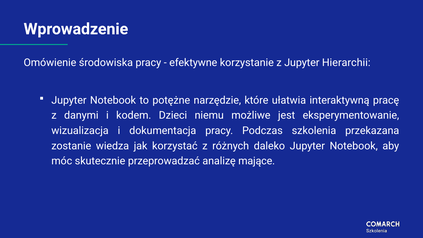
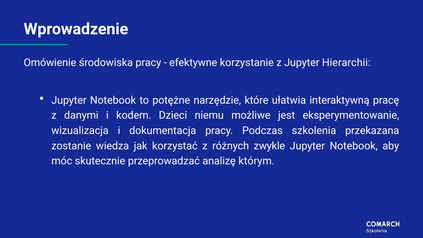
daleko: daleko -> zwykle (269, 146)
mające: mające -> którym (257, 161)
